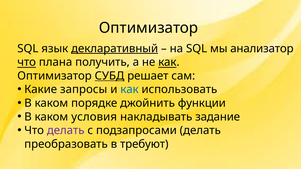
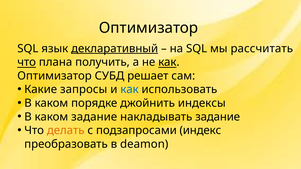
анализатор: анализатор -> рассчитать (262, 49)
СУБД underline: present -> none (109, 76)
функции: функции -> индексы (202, 103)
каком условия: условия -> задание (94, 117)
делать colour: purple -> orange (66, 131)
подзапросами делать: делать -> индекс (200, 131)
требуют: требуют -> deamon (144, 144)
